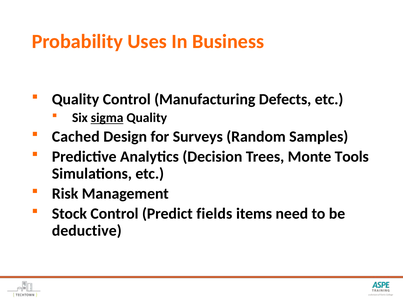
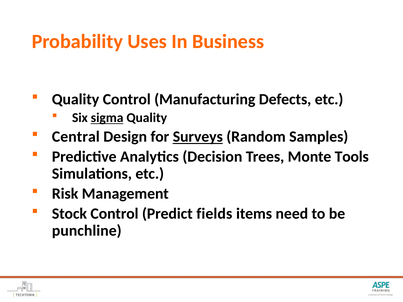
Cached: Cached -> Central (76, 137)
Surveys underline: none -> present (198, 137)
deductive: deductive -> punchline (87, 231)
